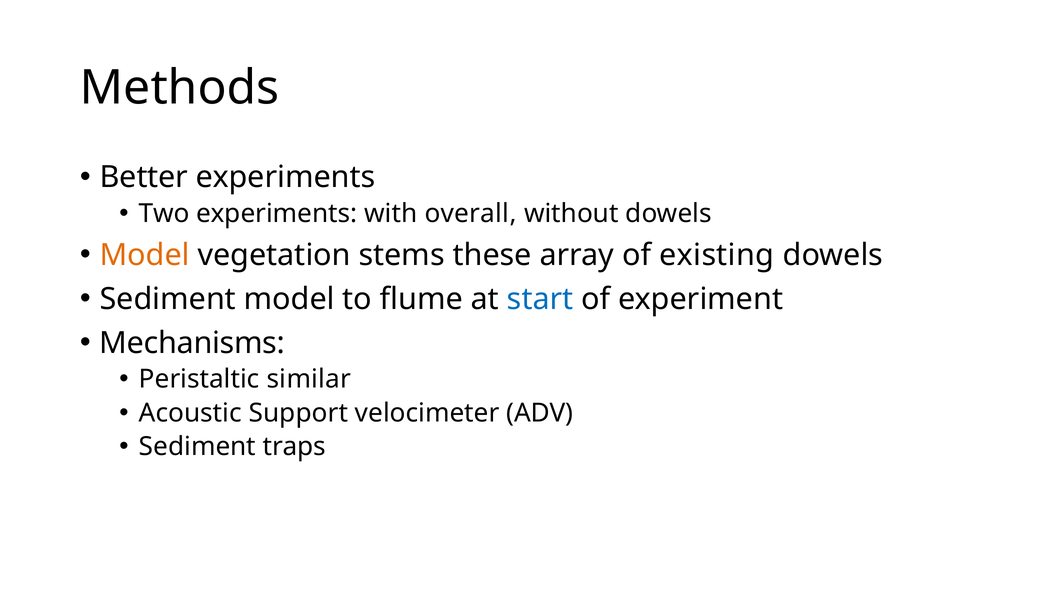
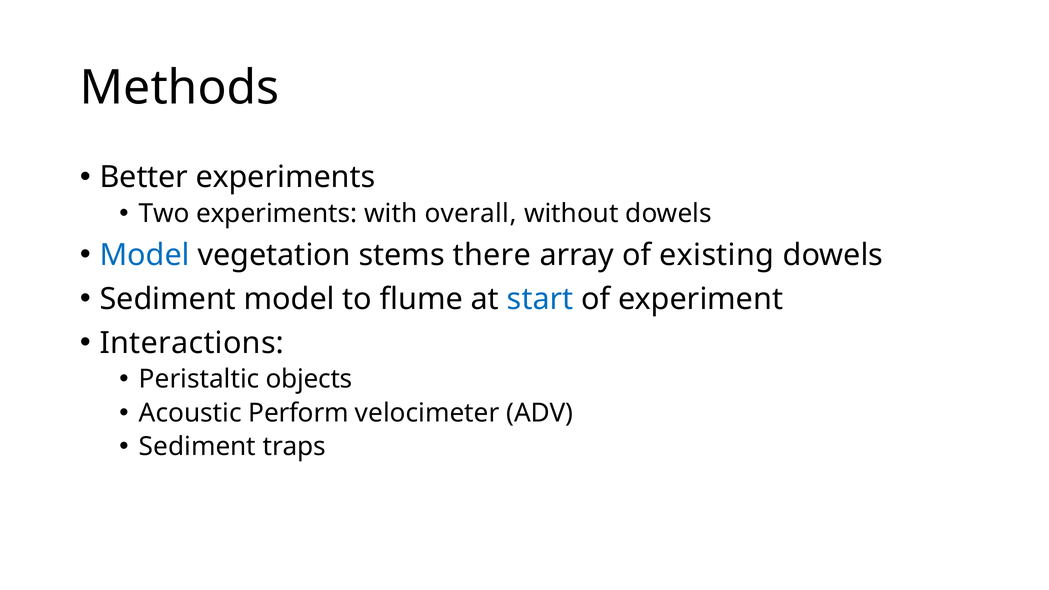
Model colour: orange -> blue (145, 255)
these: these -> there (492, 255)
Mechanisms: Mechanisms -> Interactions (192, 343)
similar: similar -> objects (309, 379)
Support: Support -> Perform (299, 413)
